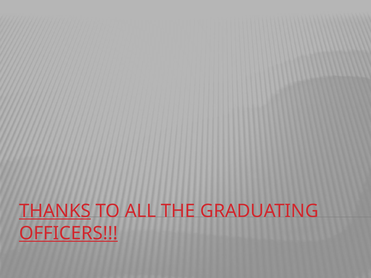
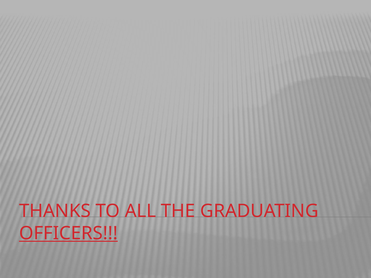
THANKS underline: present -> none (55, 211)
